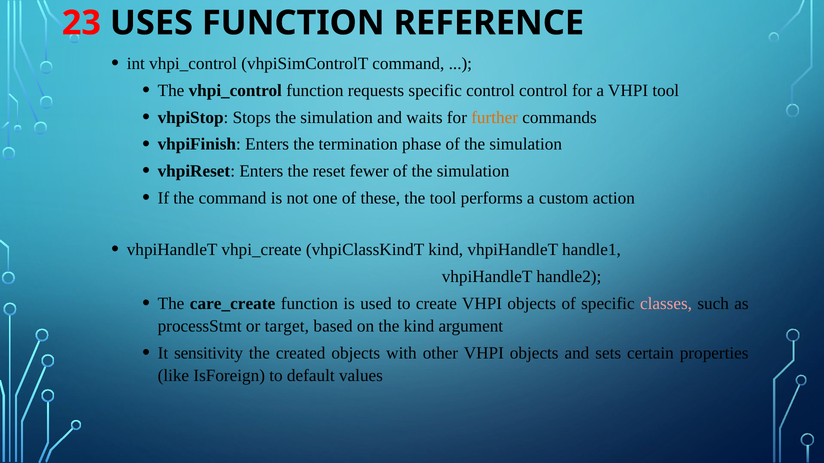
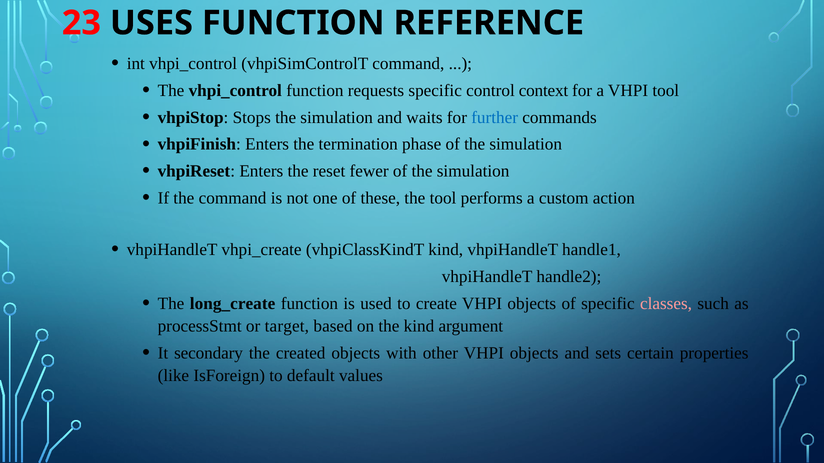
control control: control -> context (544, 91)
further colour: orange -> blue (495, 118)
care_create: care_create -> long_create (233, 304)
sensitivity: sensitivity -> secondary (209, 353)
